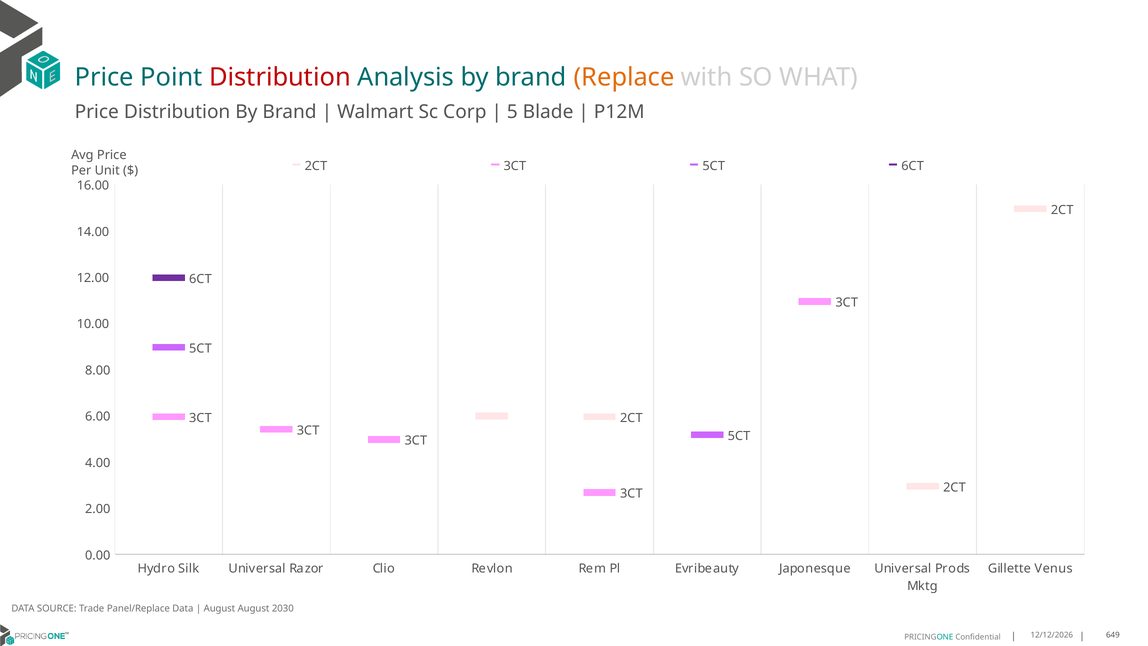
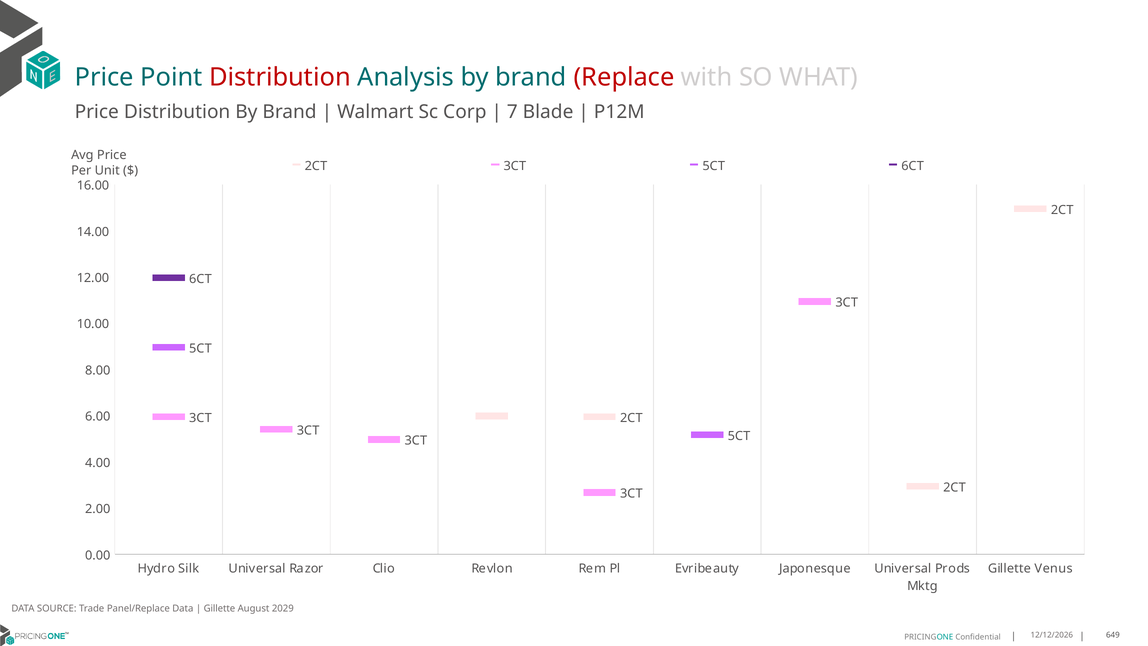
Replace colour: orange -> red (624, 77)
5: 5 -> 7 (512, 112)
August: August -> Gillette (219, 608)
2030: 2030 -> 2029 (283, 608)
